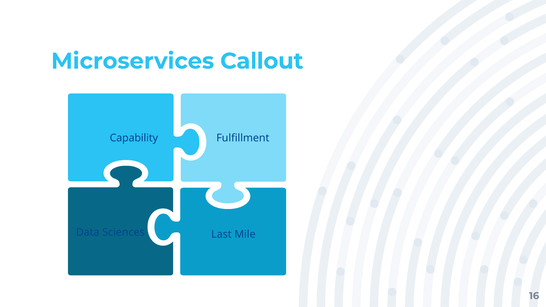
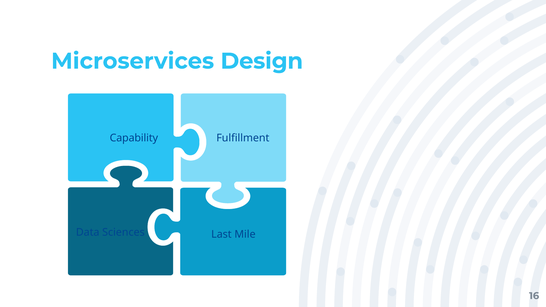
Callout: Callout -> Design (262, 61)
